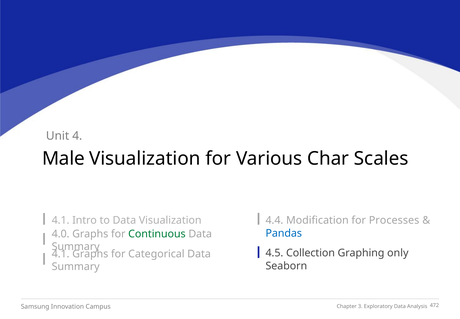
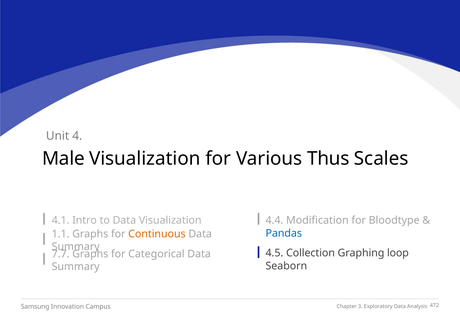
Char: Char -> Thus (328, 158)
Processes: Processes -> Bloodtype (394, 220)
4.0: 4.0 -> 1.1 (61, 234)
Continuous colour: green -> orange (157, 234)
only: only -> loop (398, 253)
4.1: 4.1 -> 7.7 (61, 254)
